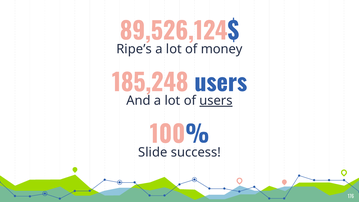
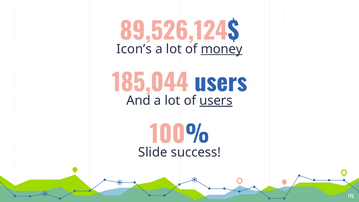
Ripe’s: Ripe’s -> Icon’s (134, 49)
money underline: none -> present (222, 49)
185,248: 185,248 -> 185,044 (150, 83)
